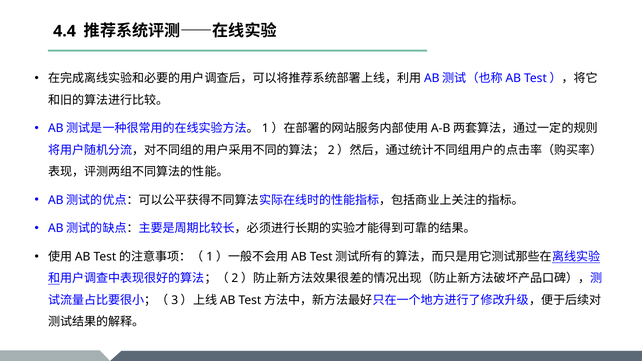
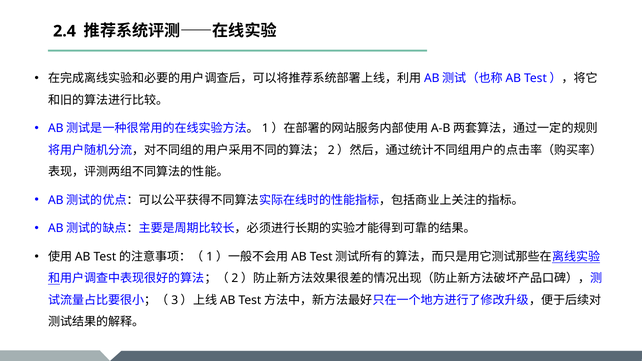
4.4: 4.4 -> 2.4 (65, 31)
